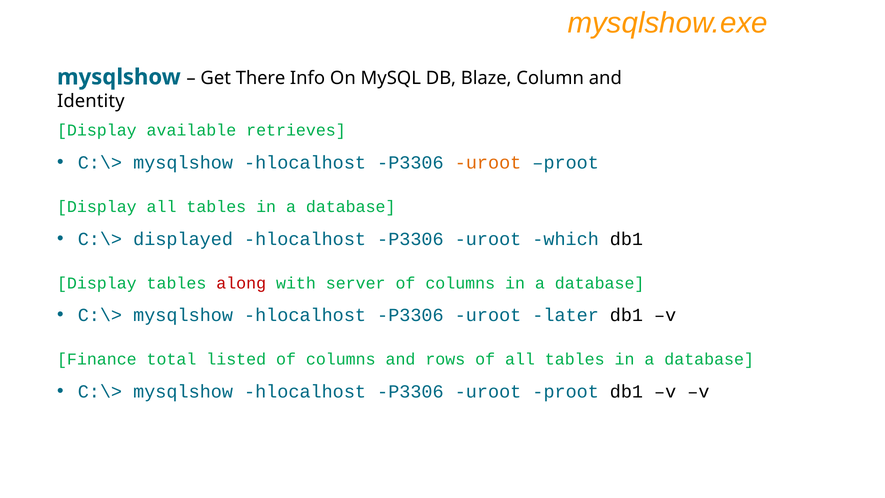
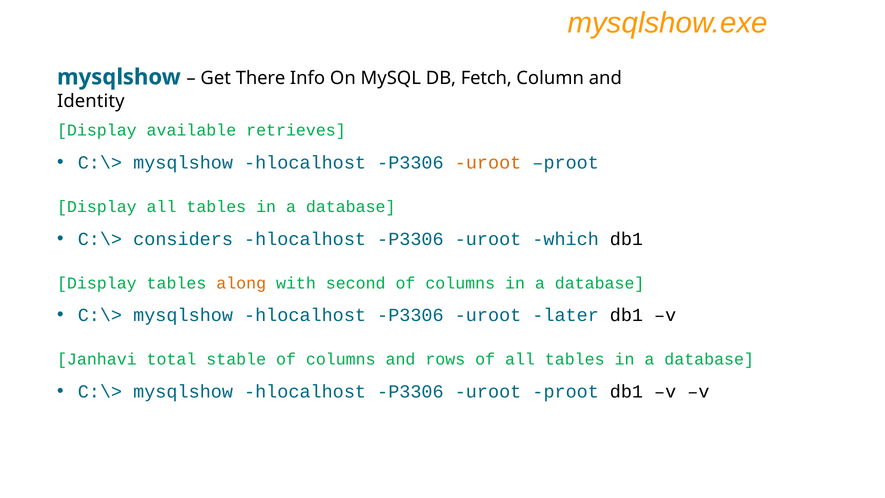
Blaze: Blaze -> Fetch (486, 78)
displayed: displayed -> considers (183, 239)
along colour: red -> orange (241, 283)
server: server -> second (356, 283)
Finance: Finance -> Janhavi (97, 359)
listed: listed -> stable (236, 359)
